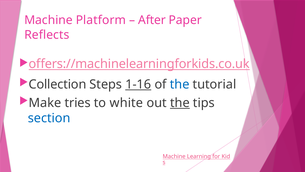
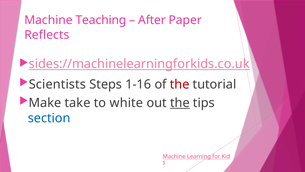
Platform: Platform -> Teaching (101, 20)
offers://machinelearningforkids.co.uk: offers://machinelearningforkids.co.uk -> sides://machinelearningforkids.co.uk (139, 64)
Collection: Collection -> Scientists (57, 84)
1-16 underline: present -> none (138, 84)
the colour: blue -> red (180, 84)
tries: tries -> take (78, 103)
